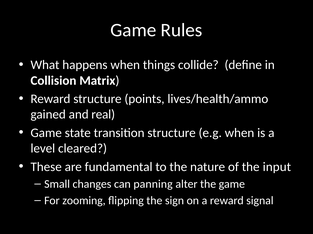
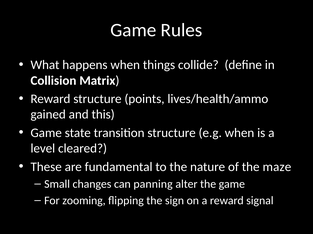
real: real -> this (103, 115)
input: input -> maze (277, 167)
